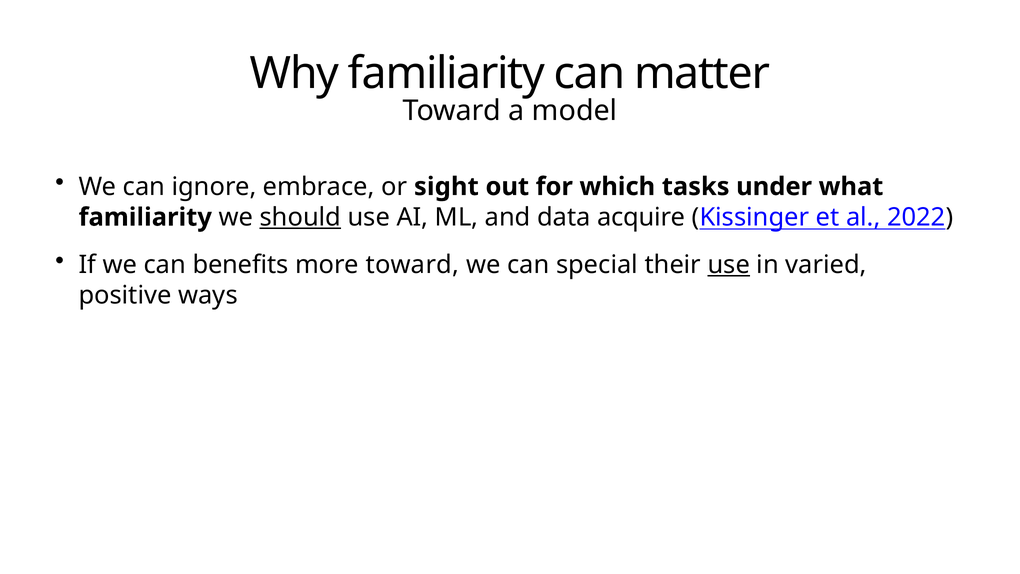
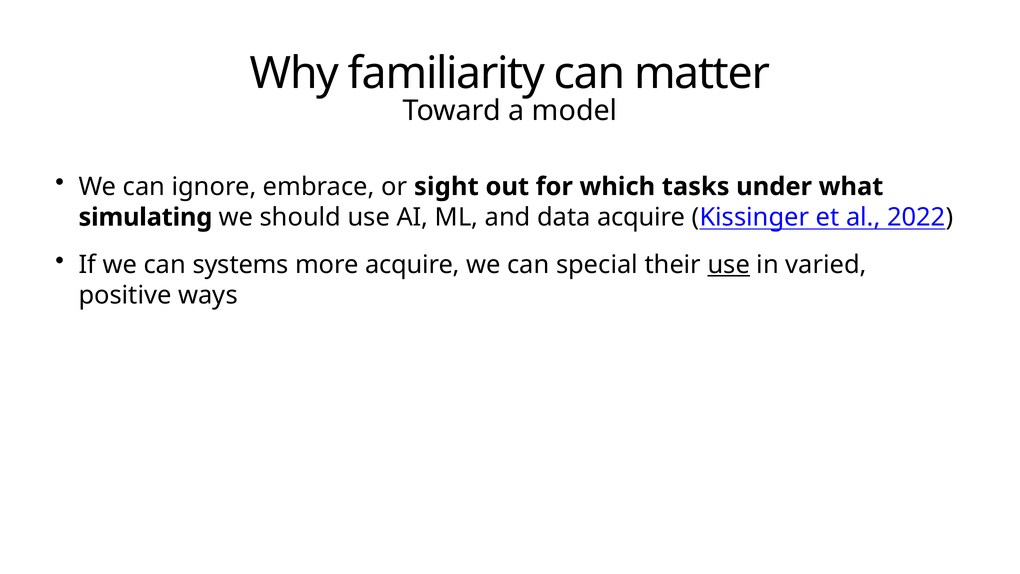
familiarity: familiarity -> simulating (145, 217)
should underline: present -> none (300, 217)
benefits: benefits -> systems (241, 265)
more toward: toward -> acquire (413, 265)
